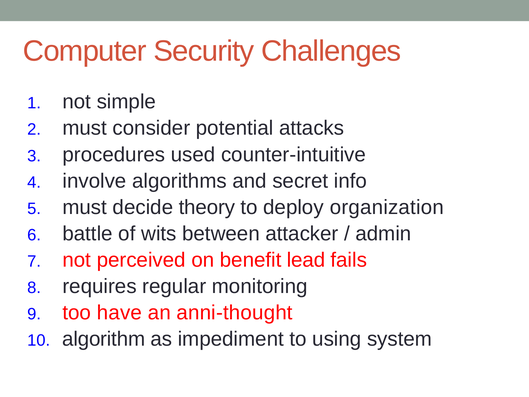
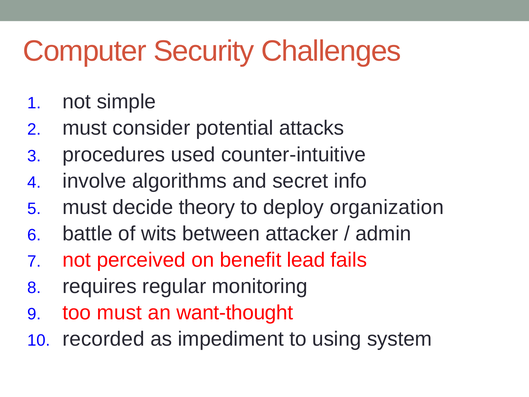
too have: have -> must (119, 313)
anni-thought: anni-thought -> want-thought (235, 313)
algorithm: algorithm -> recorded (104, 339)
